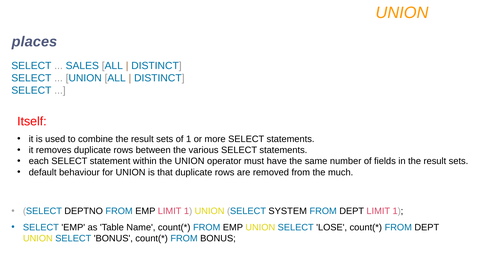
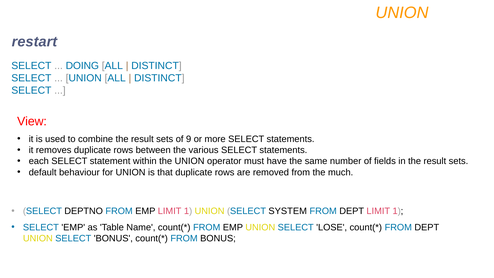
places: places -> restart (34, 42)
SALES: SALES -> DOING (82, 66)
Itself: Itself -> View (32, 121)
of 1: 1 -> 9 (189, 139)
